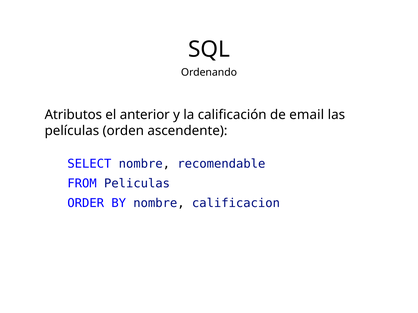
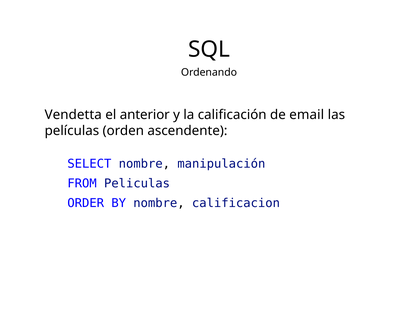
Atributos: Atributos -> Vendetta (73, 115)
recomendable: recomendable -> manipulación (221, 164)
